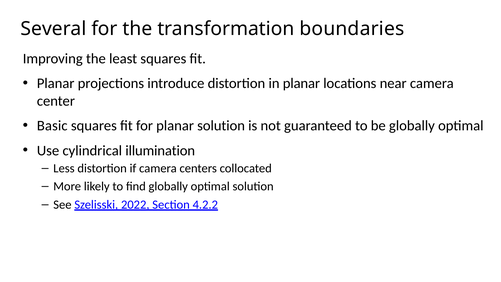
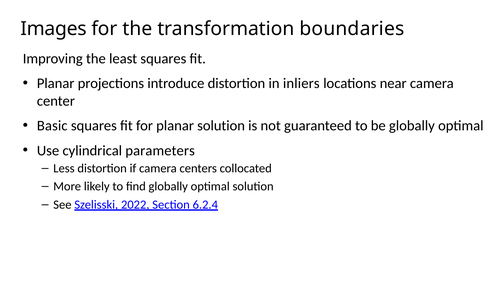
Several: Several -> Images (54, 29)
in planar: planar -> inliers (301, 83)
illumination: illumination -> parameters (160, 151)
4.2.2: 4.2.2 -> 6.2.4 (205, 205)
